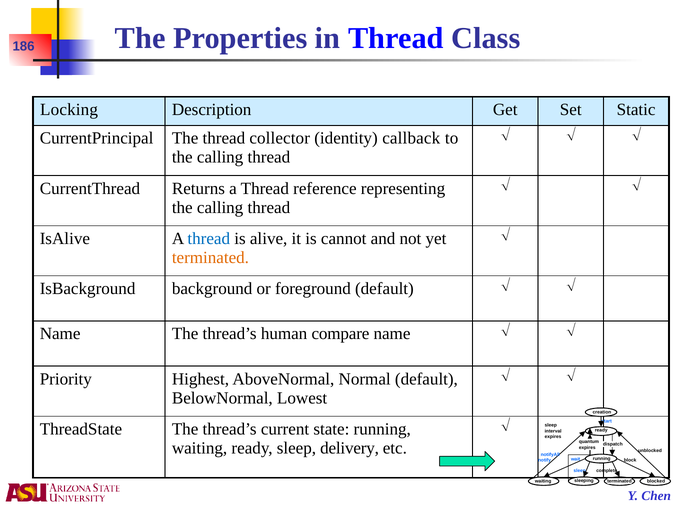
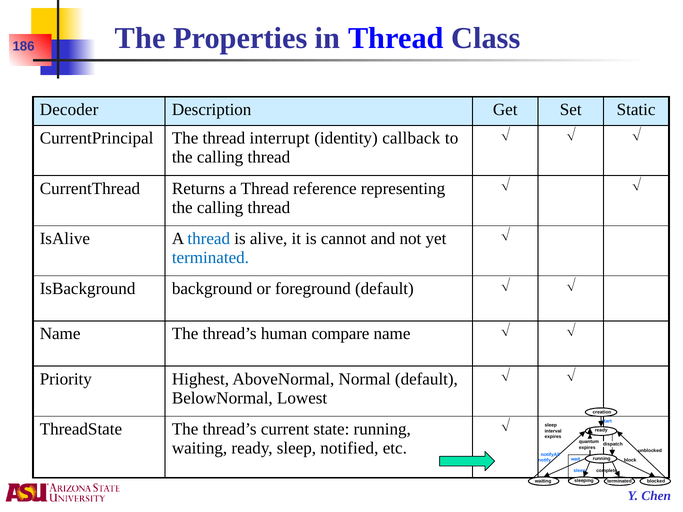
Locking: Locking -> Decoder (69, 110)
collector: collector -> interrupt (280, 138)
terminated colour: orange -> blue (210, 258)
delivery: delivery -> notified (349, 448)
